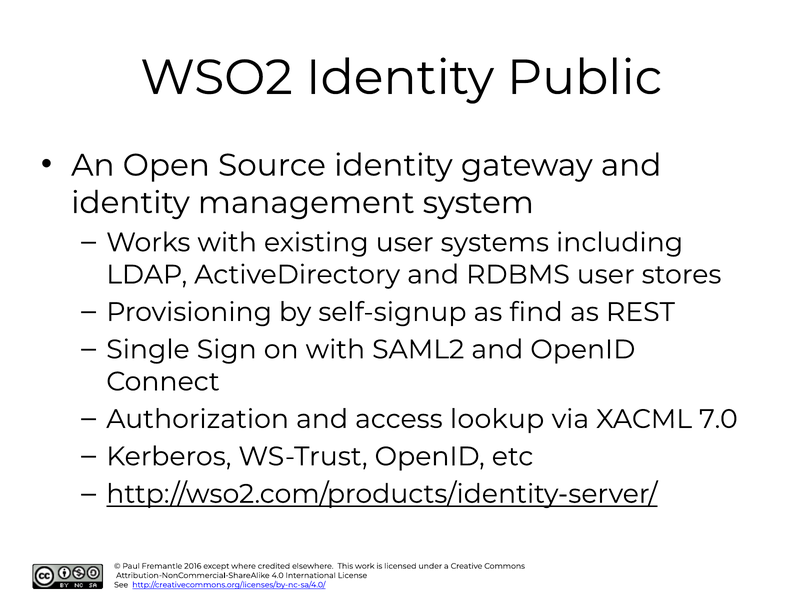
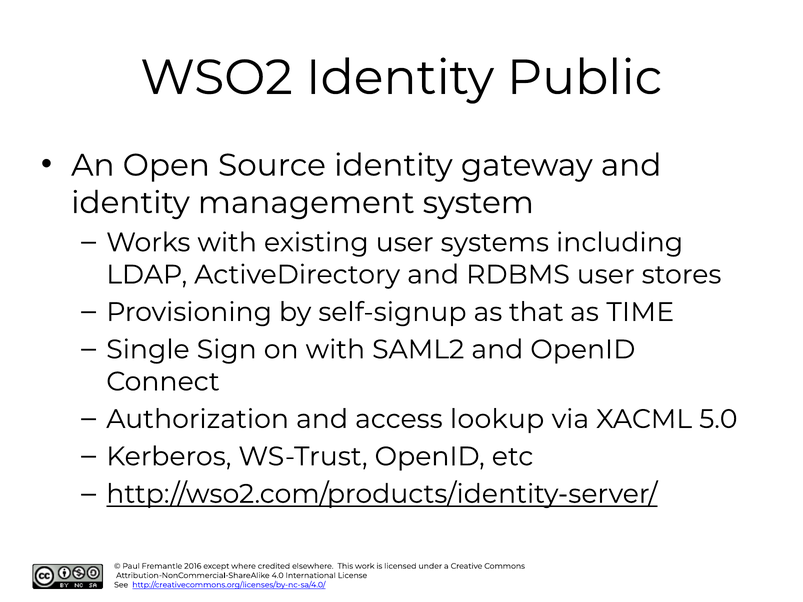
find: find -> that (536, 312)
REST: REST -> TIME (640, 312)
7.0: 7.0 -> 5.0 (718, 419)
